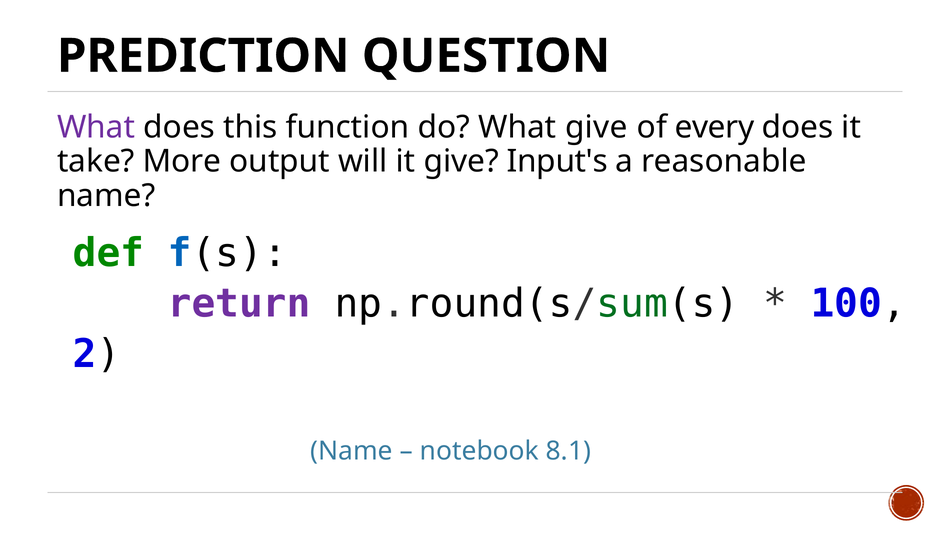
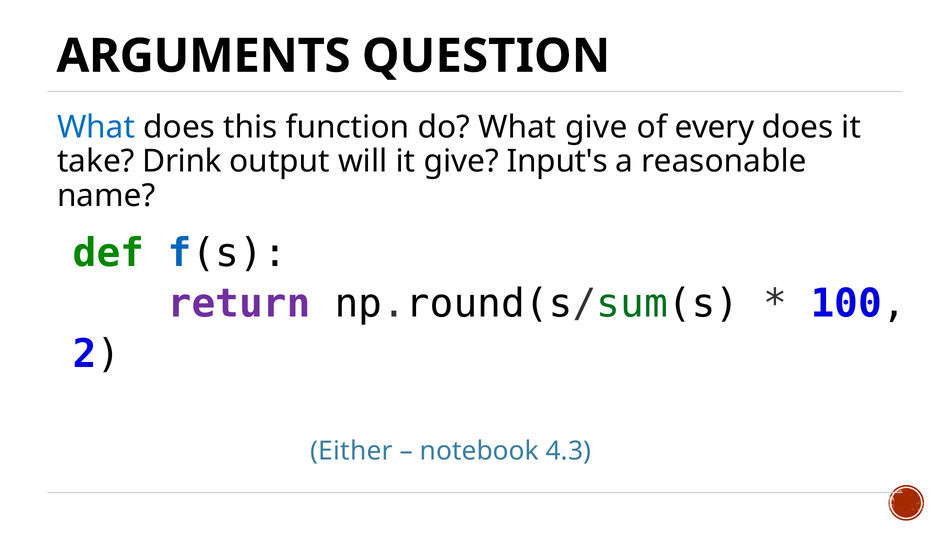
PREDICTION: PREDICTION -> ARGUMENTS (204, 56)
What colour: purple -> blue (96, 127)
More: More -> Drink (182, 162)
Name: Name -> Either (351, 452)
8.1: 8.1 -> 4.3 (568, 452)
